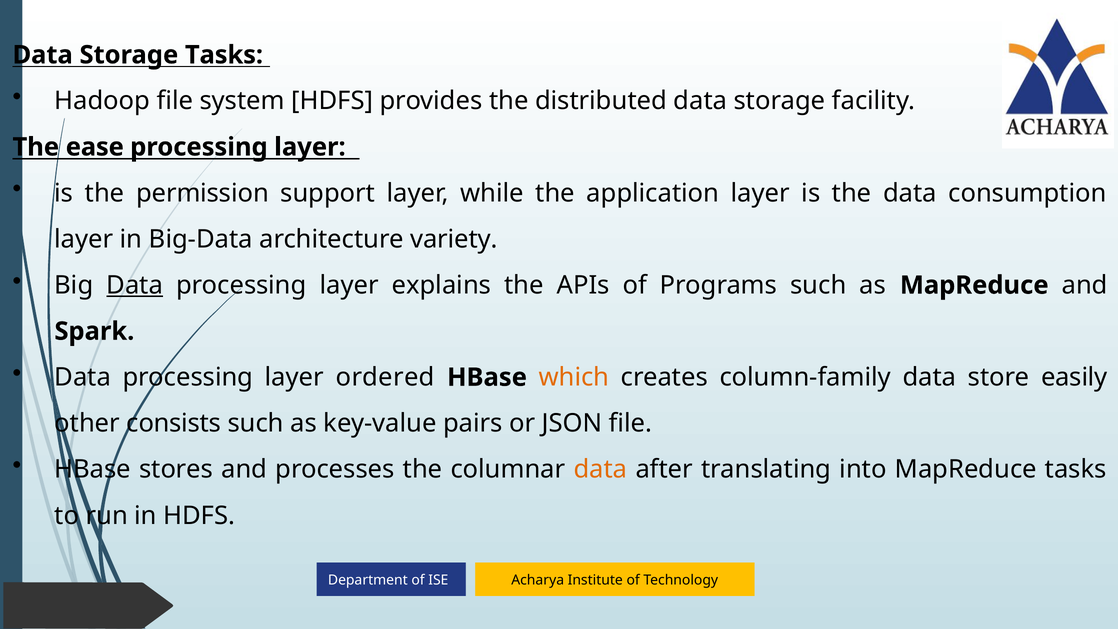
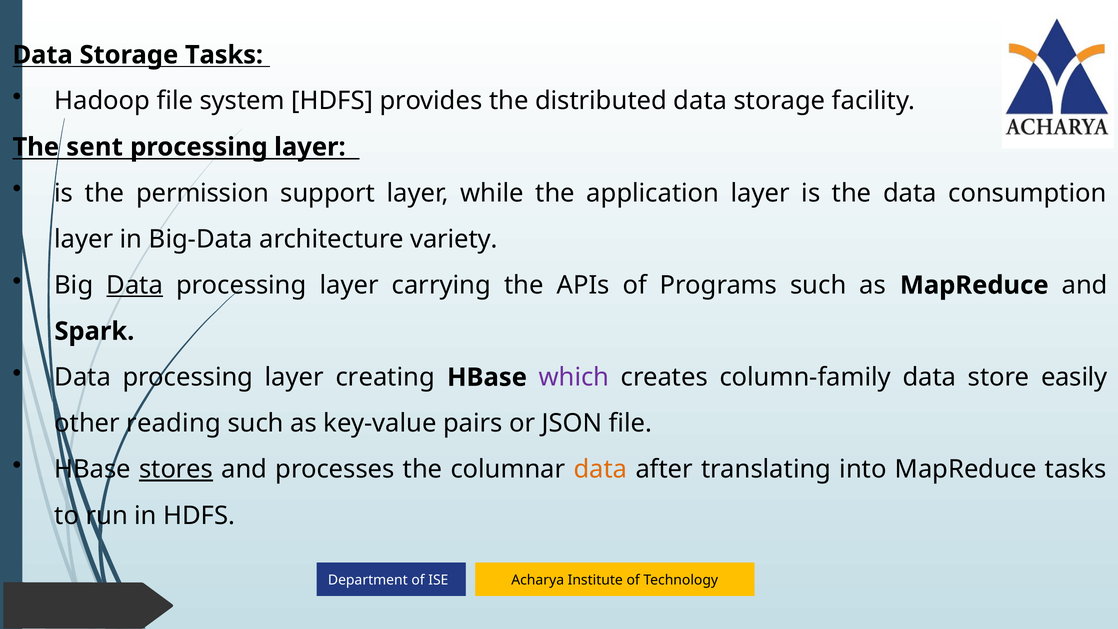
ease: ease -> sent (95, 147)
explains: explains -> carrying (441, 285)
ordered: ordered -> creating (385, 377)
which colour: orange -> purple (574, 377)
consists: consists -> reading (174, 423)
stores underline: none -> present (176, 469)
